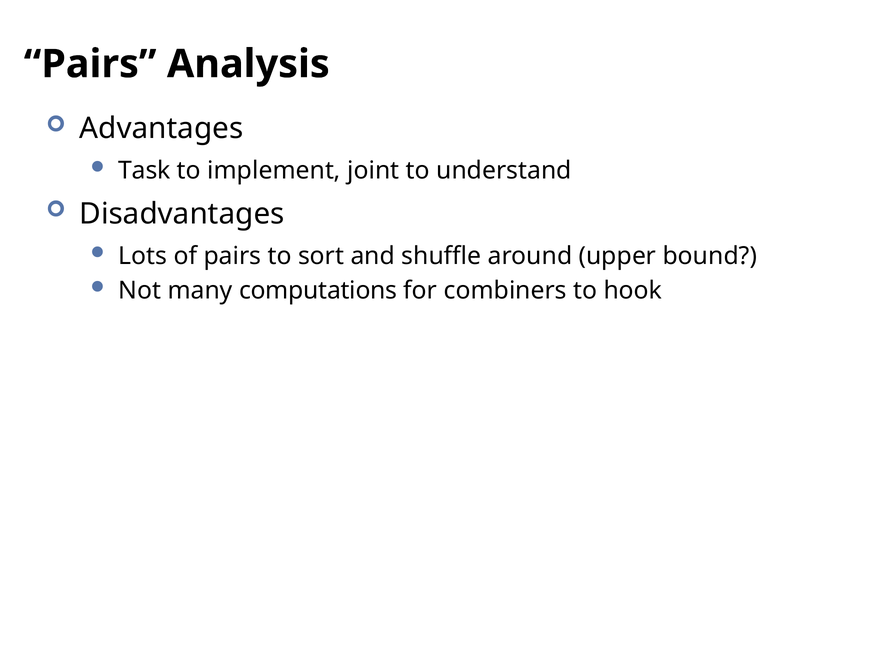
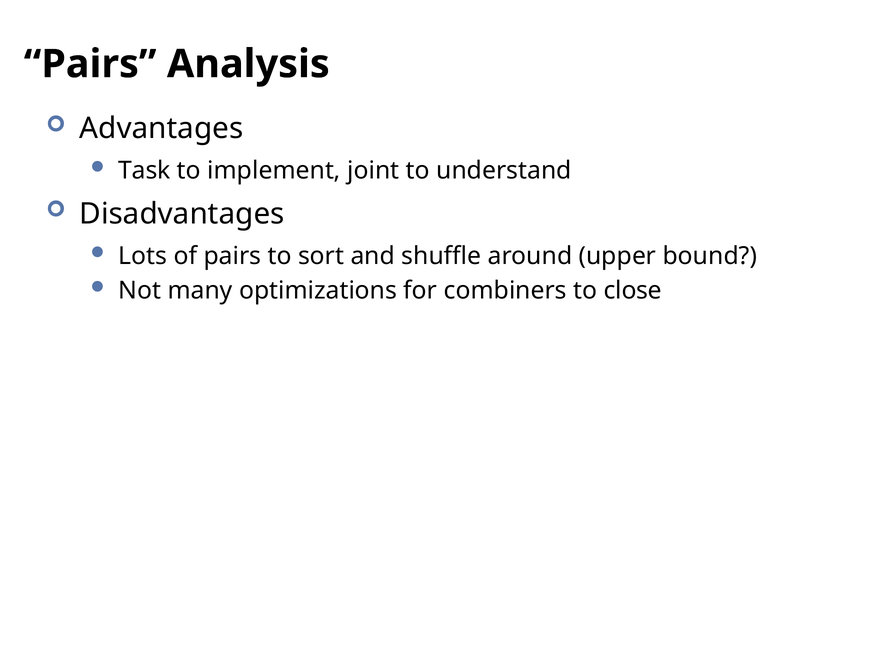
computations: computations -> optimizations (318, 290)
hook: hook -> close (633, 290)
